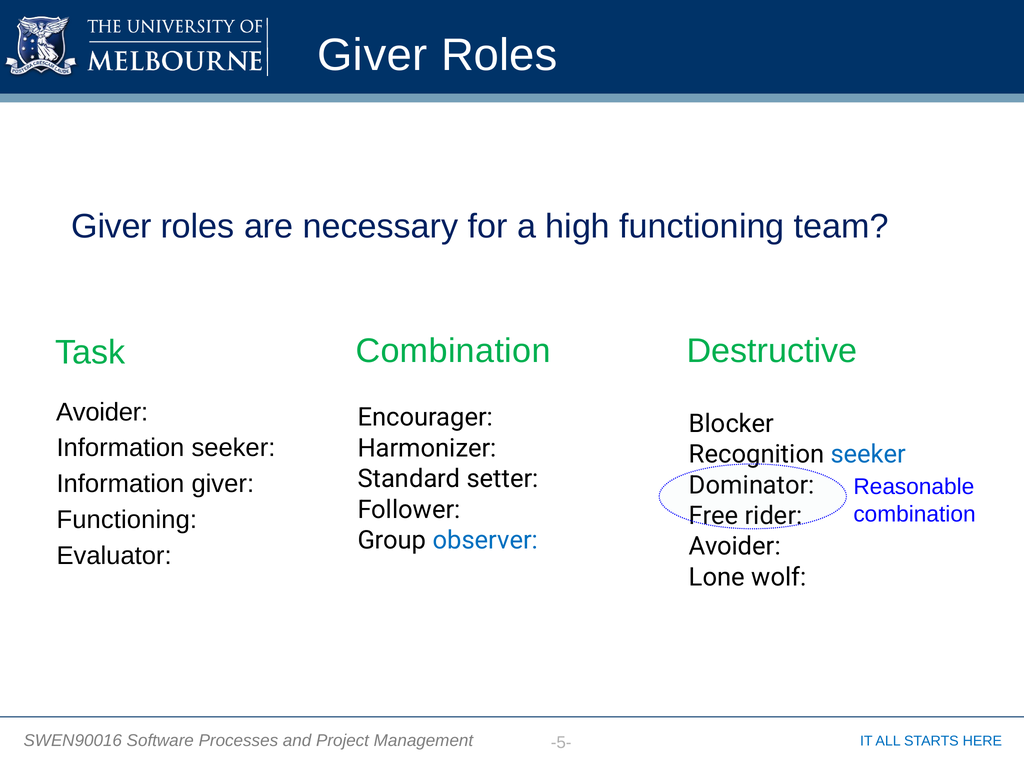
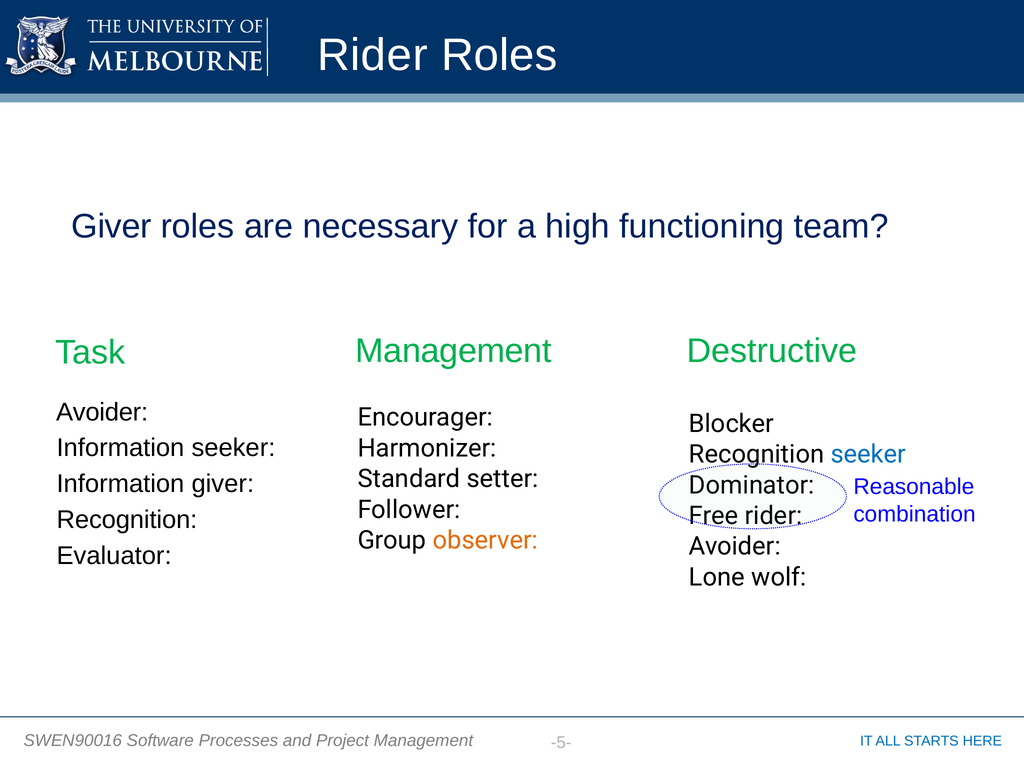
Giver: Giver -> Rider (372, 55)
Task Combination: Combination -> Management (453, 351)
Functioning: Functioning -> Recognition (127, 520)
observer colour: blue -> orange (485, 540)
